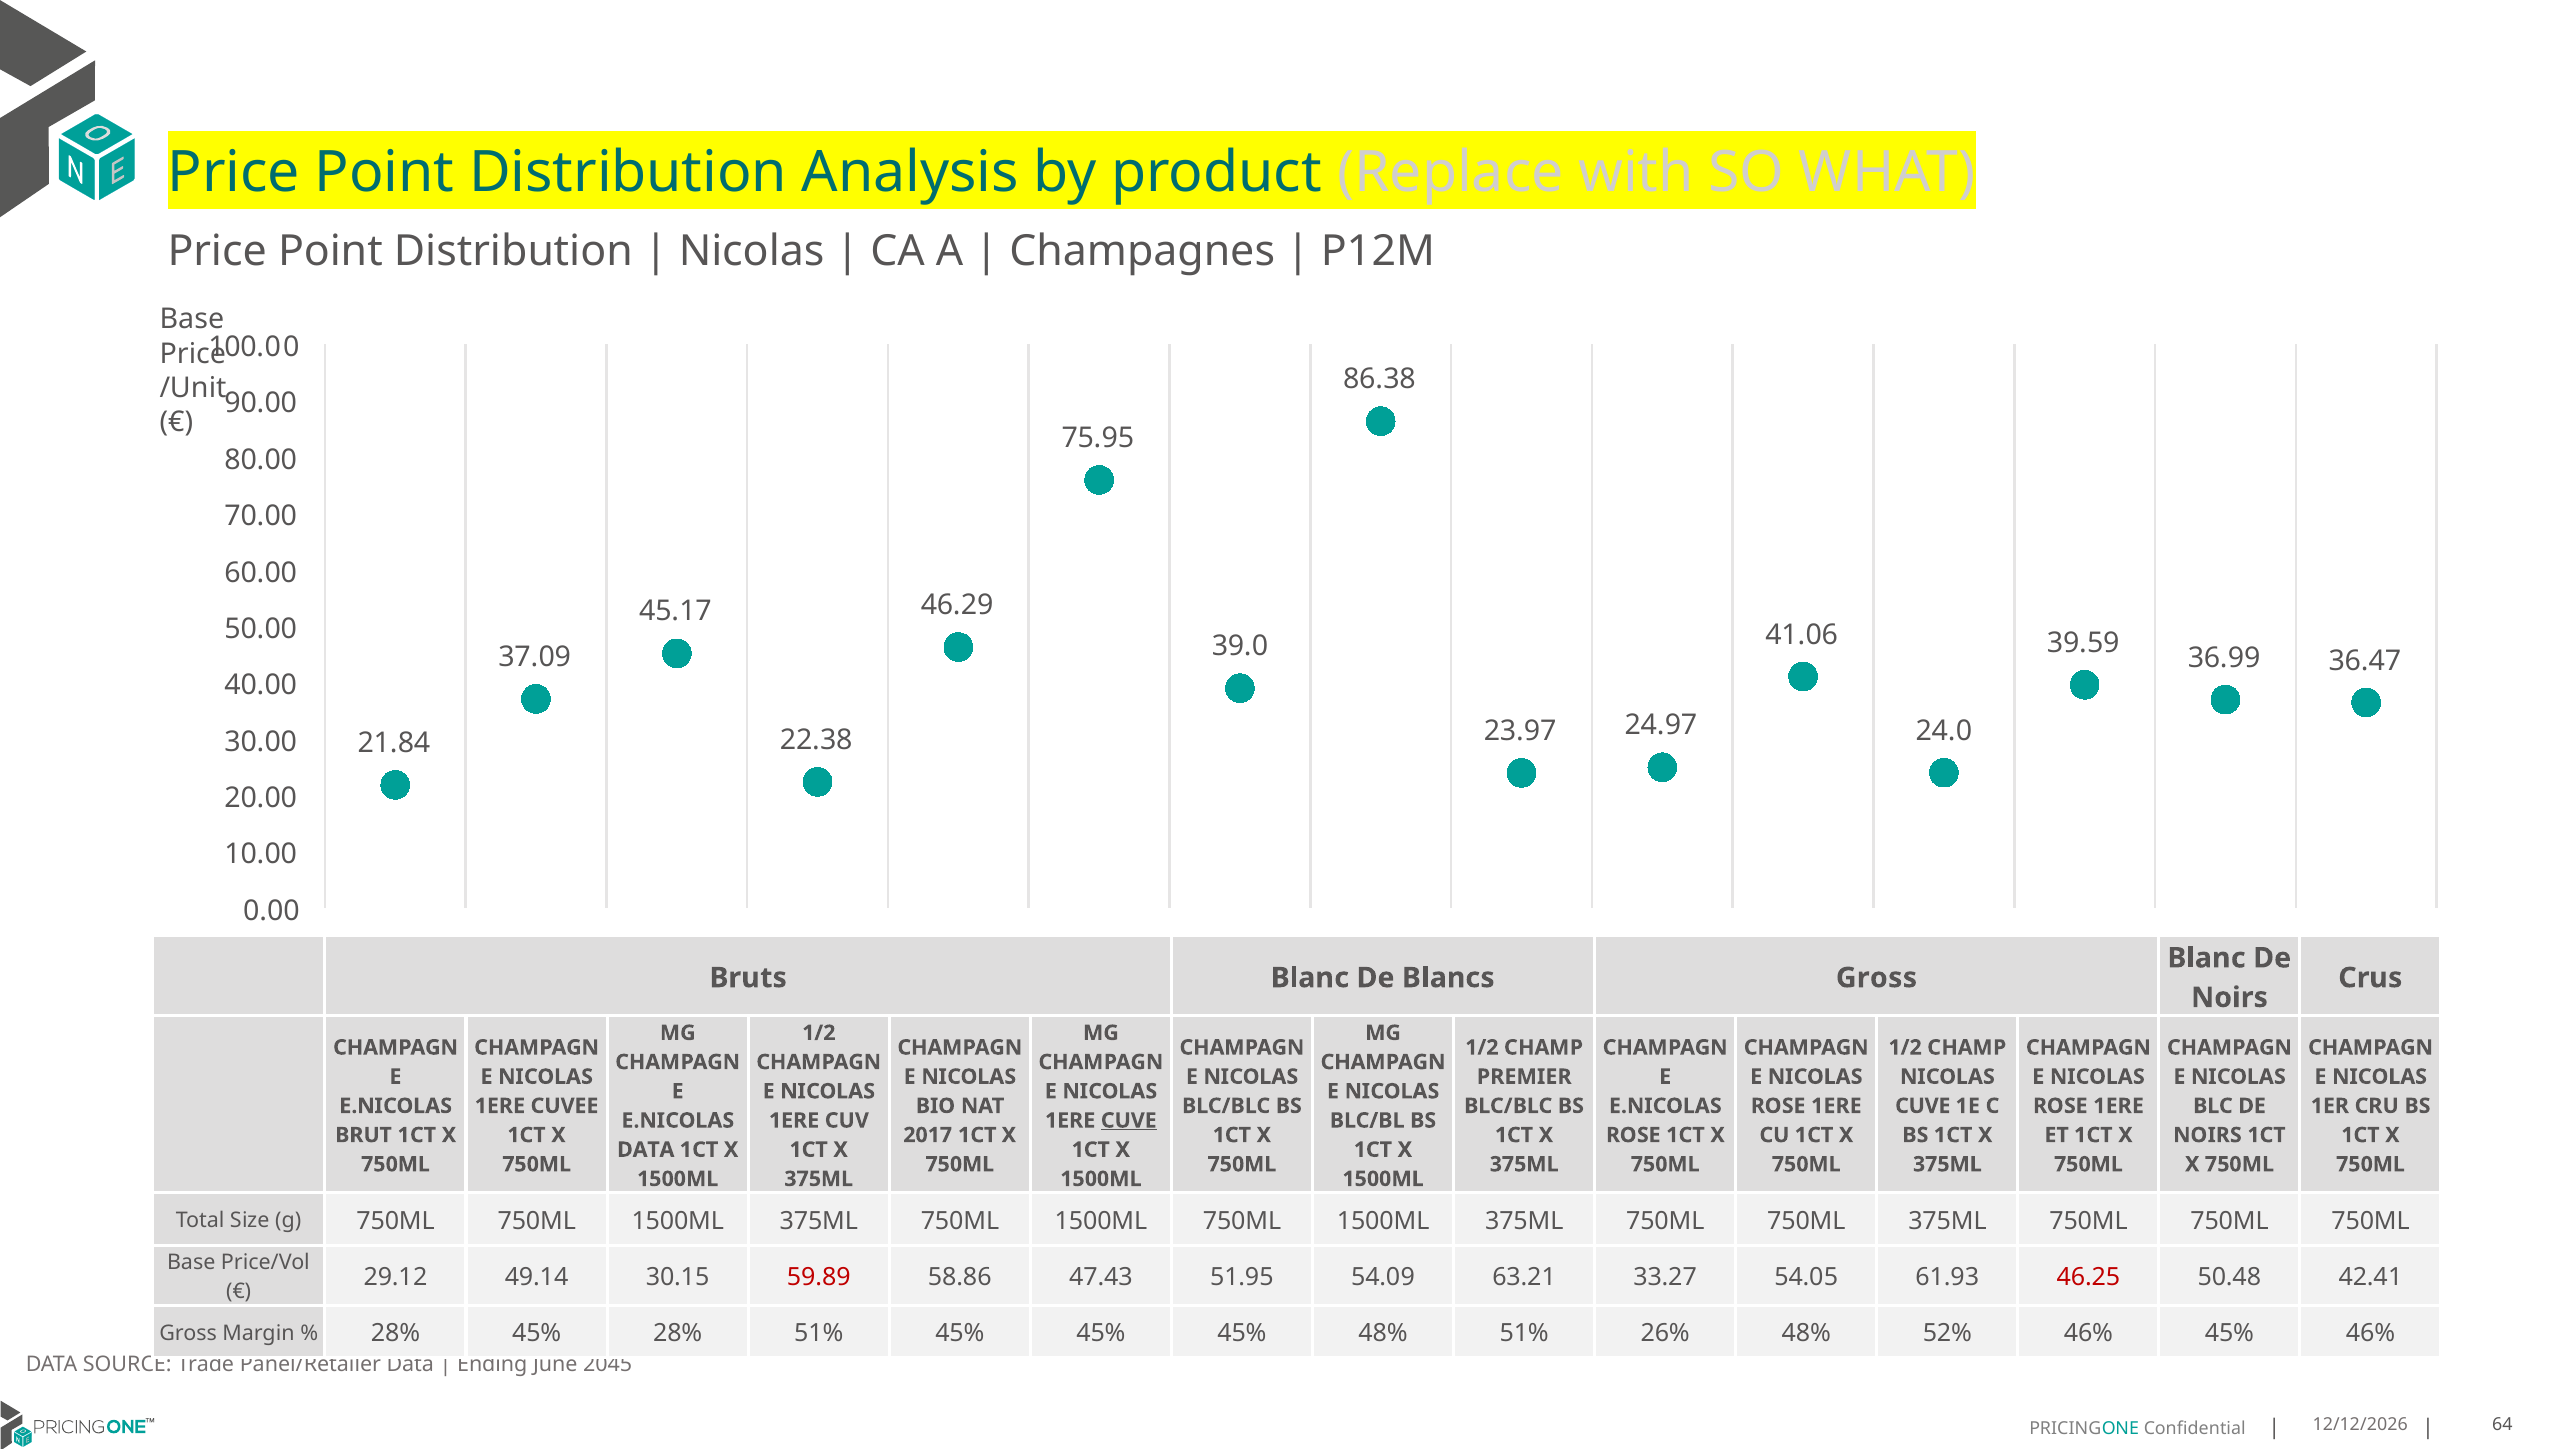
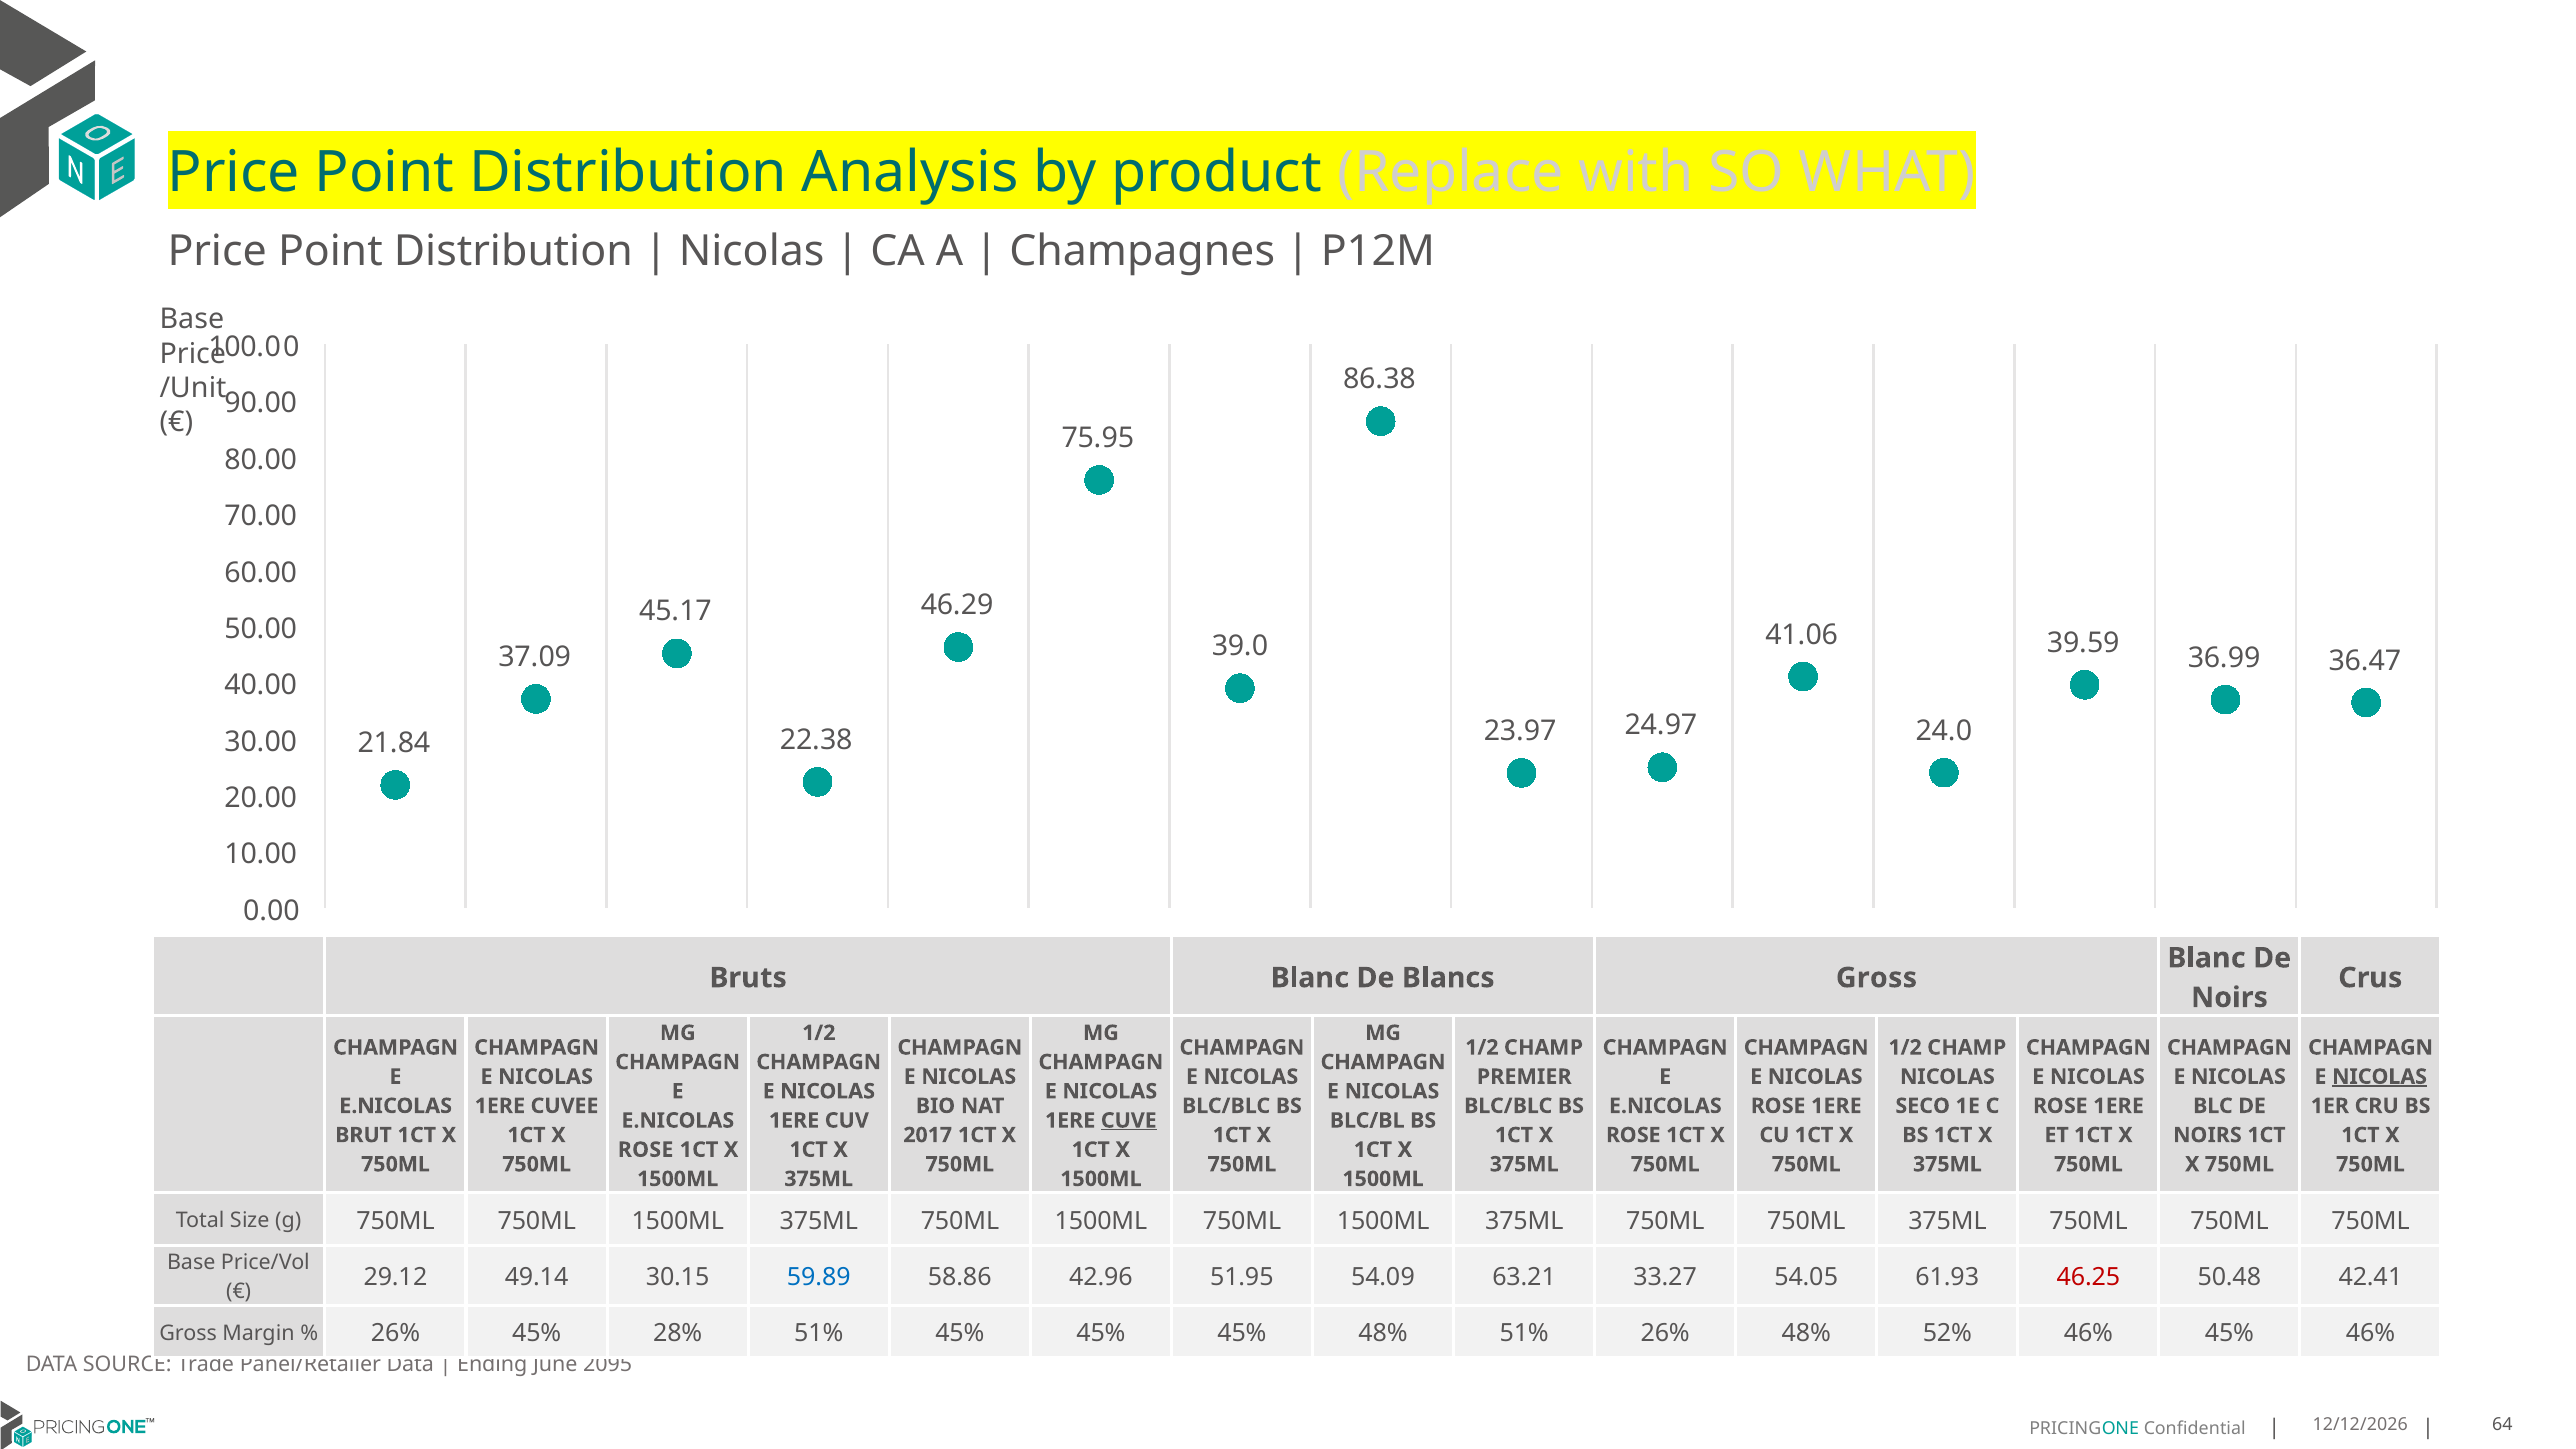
NICOLAS underline: none -> present (2380, 1077)
CUVE: CUVE -> SECO (1923, 1106)
DATA: DATA -> ROSE (646, 1150)
59.89 colour: red -> blue (819, 1277)
47.43: 47.43 -> 42.96 (1101, 1277)
28%: 28% -> 26% (396, 1334)
2045: 2045 -> 2095 (608, 1365)
